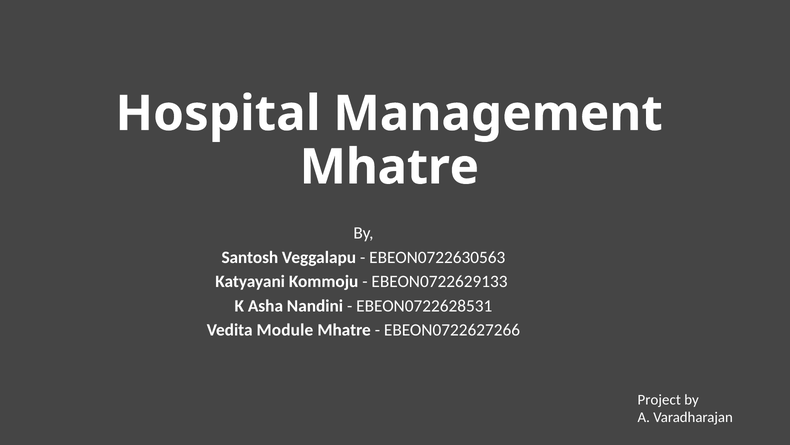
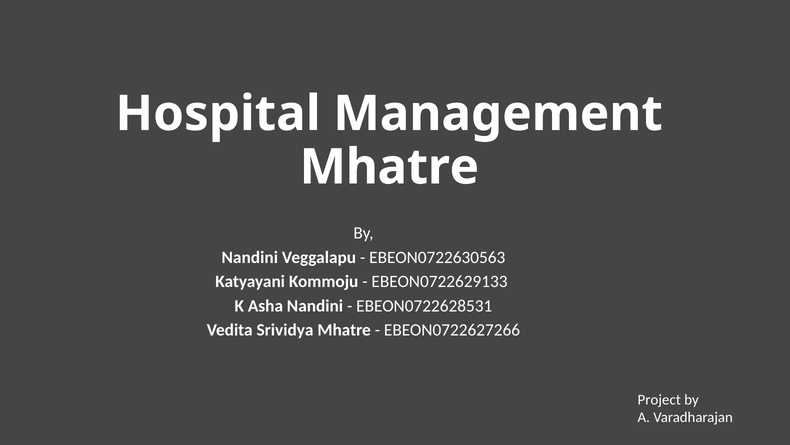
Santosh: Santosh -> Nandini (250, 257)
Module: Module -> Srividya (285, 330)
